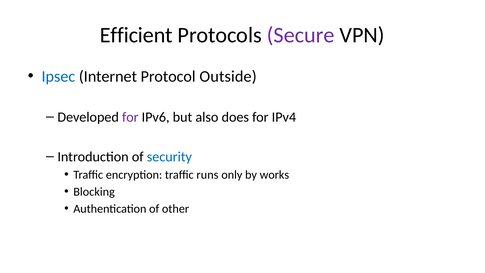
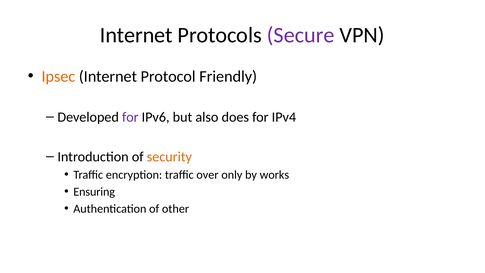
Efficient: Efficient -> Internet (136, 35)
Ipsec colour: blue -> orange (58, 76)
Outside: Outside -> Friendly (228, 76)
security colour: blue -> orange (169, 157)
runs: runs -> over (207, 175)
Blocking: Blocking -> Ensuring (94, 192)
